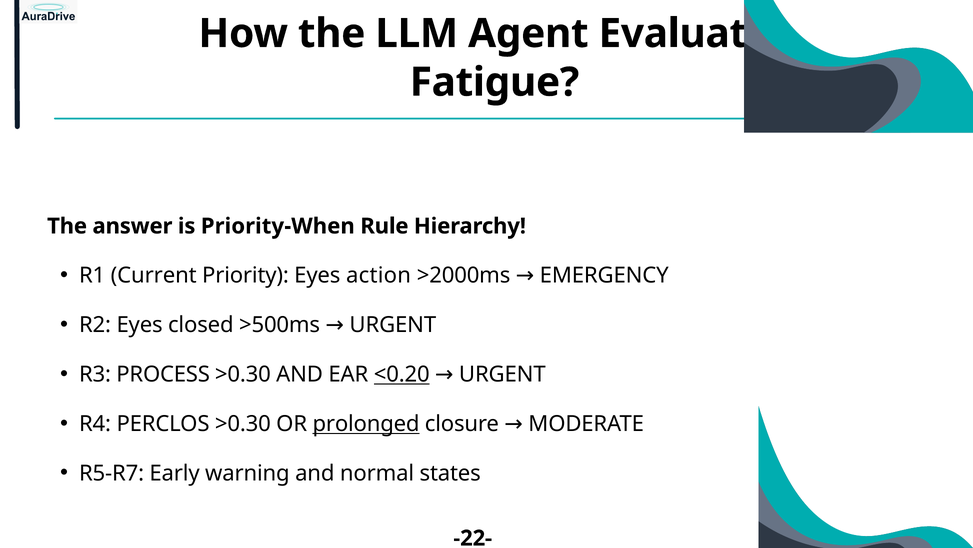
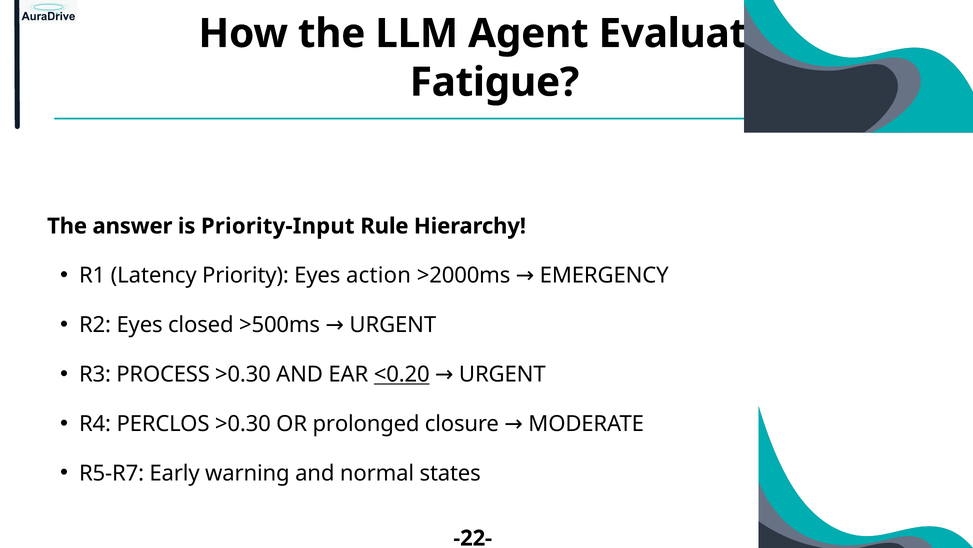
Priority-When: Priority-When -> Priority-Input (278, 226)
Current: Current -> Latency (154, 275)
prolonged underline: present -> none (366, 423)
